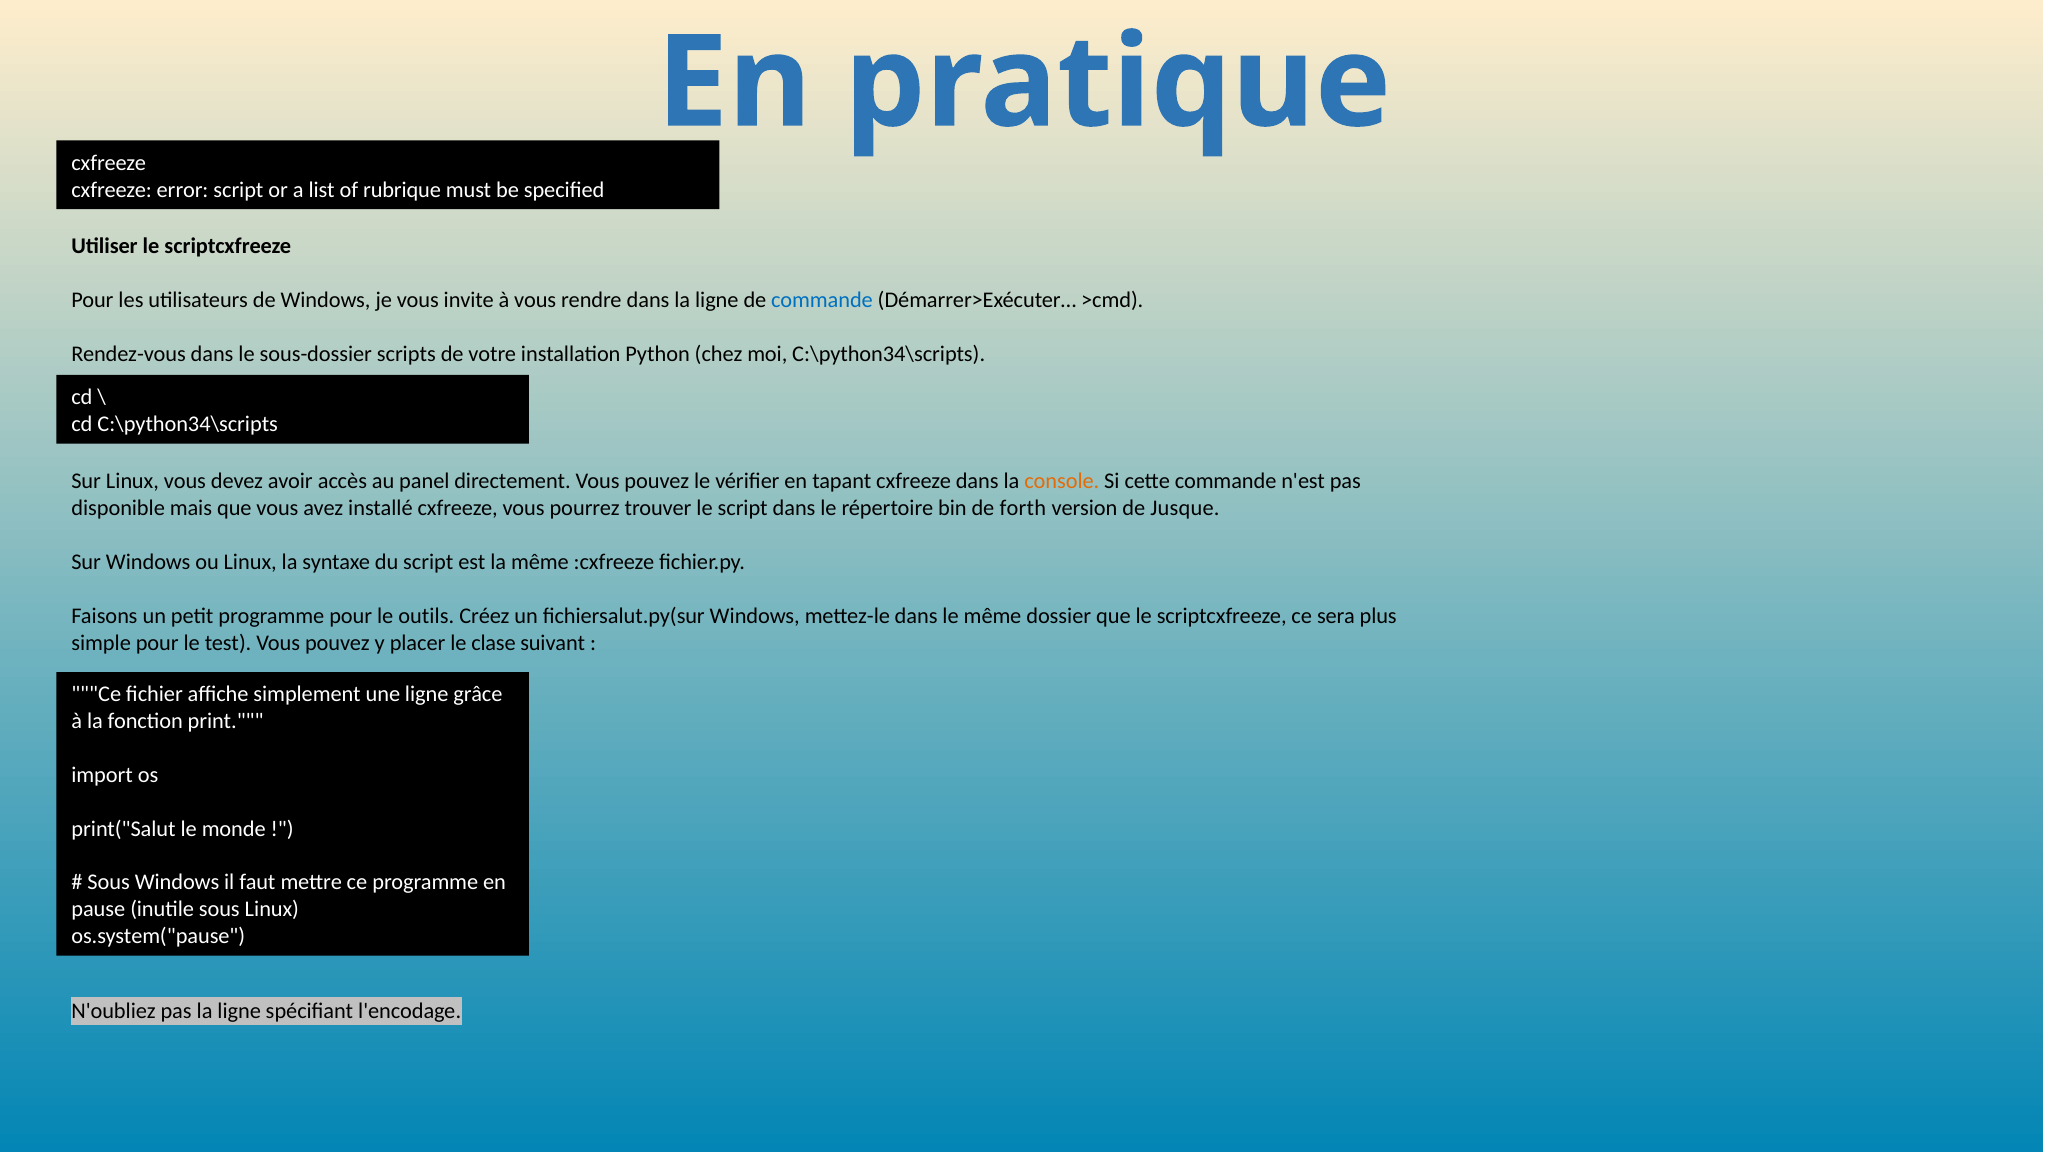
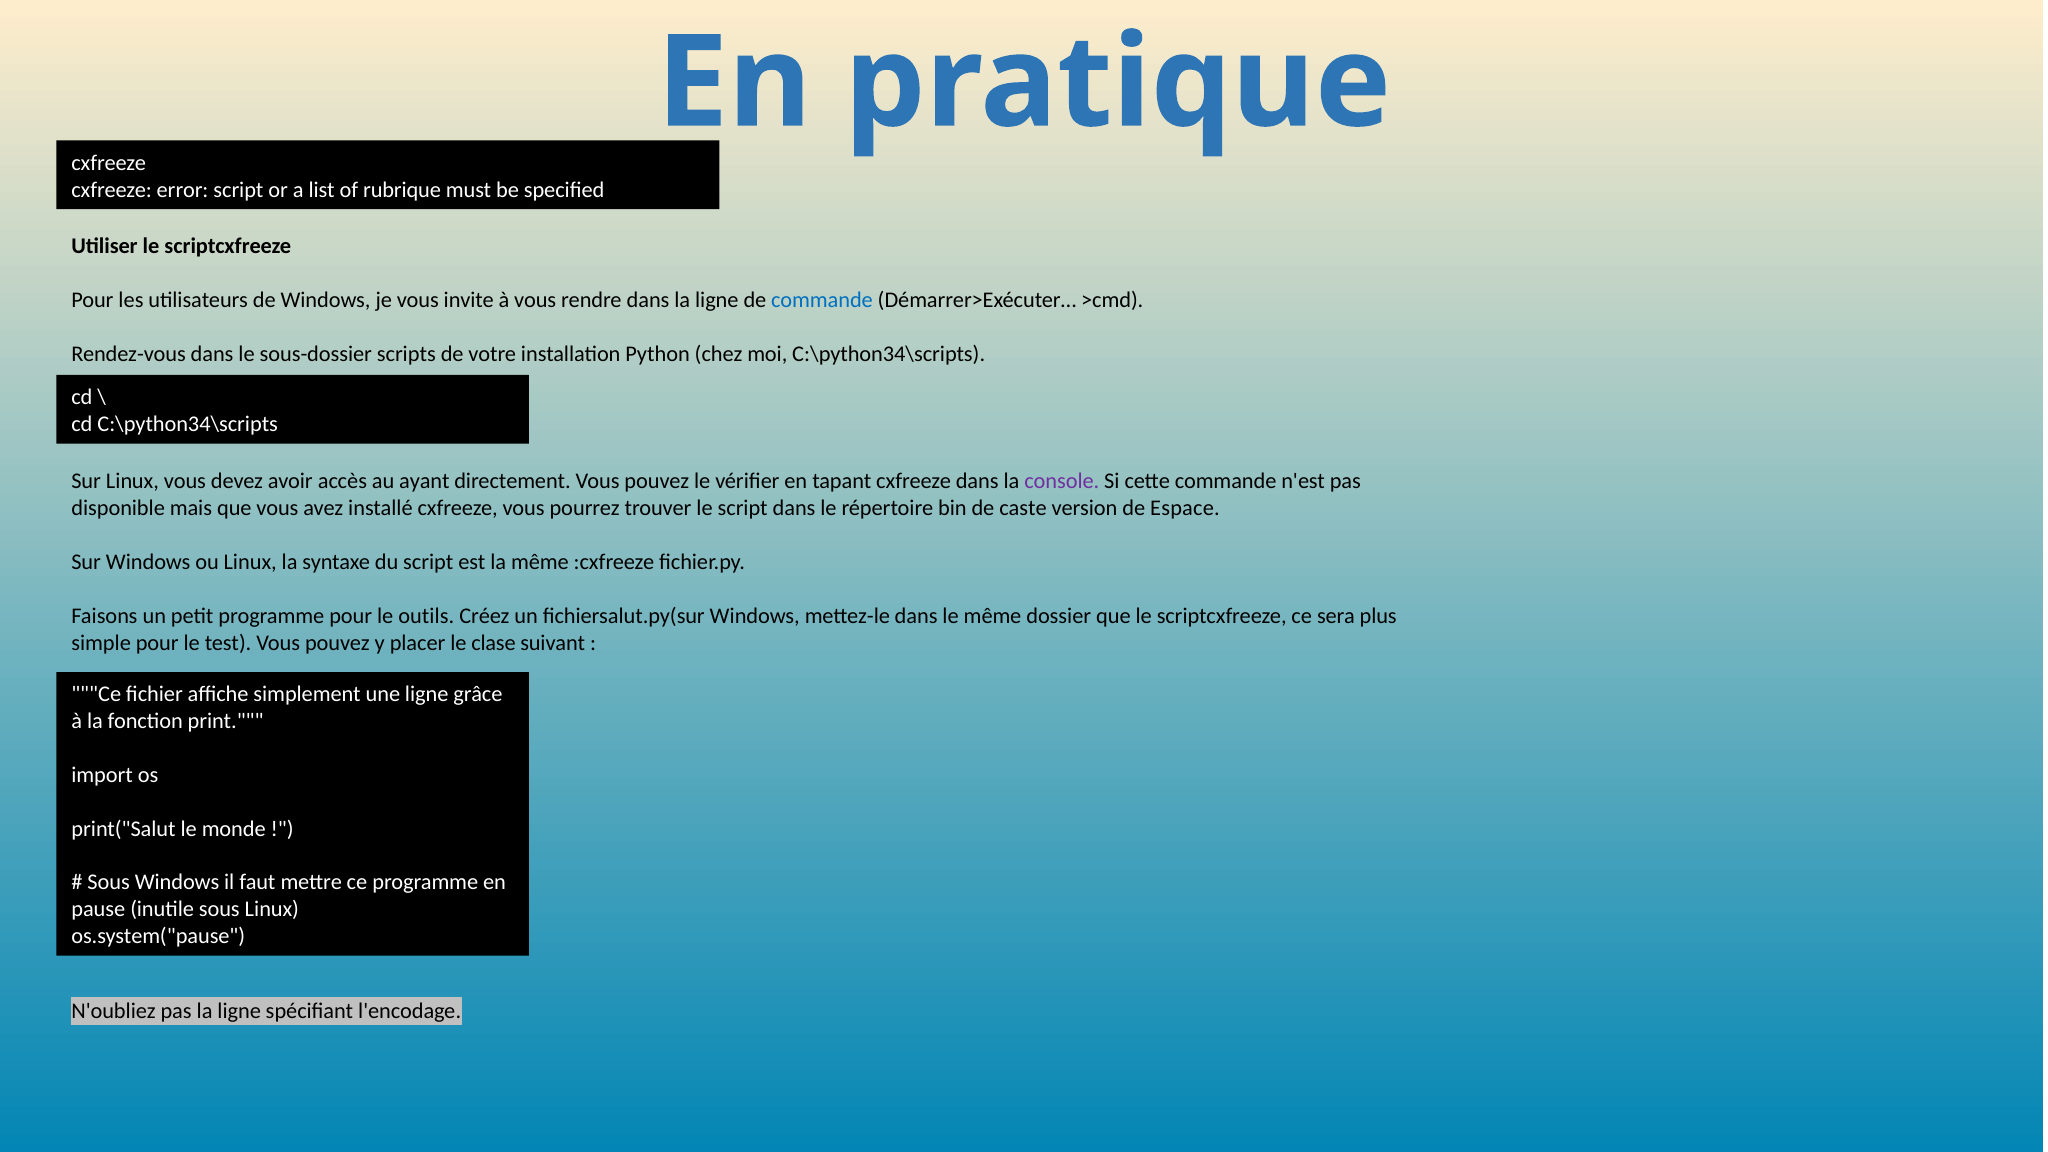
panel: panel -> ayant (424, 482)
console colour: orange -> purple (1062, 482)
forth: forth -> caste (1023, 508)
Jusque: Jusque -> Espace (1185, 508)
